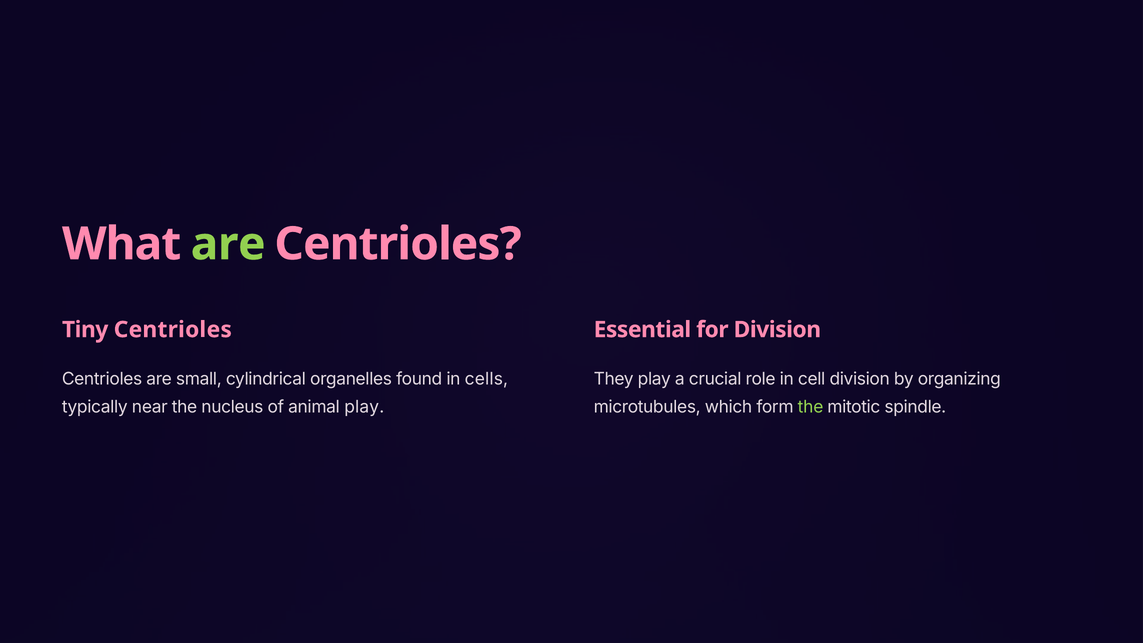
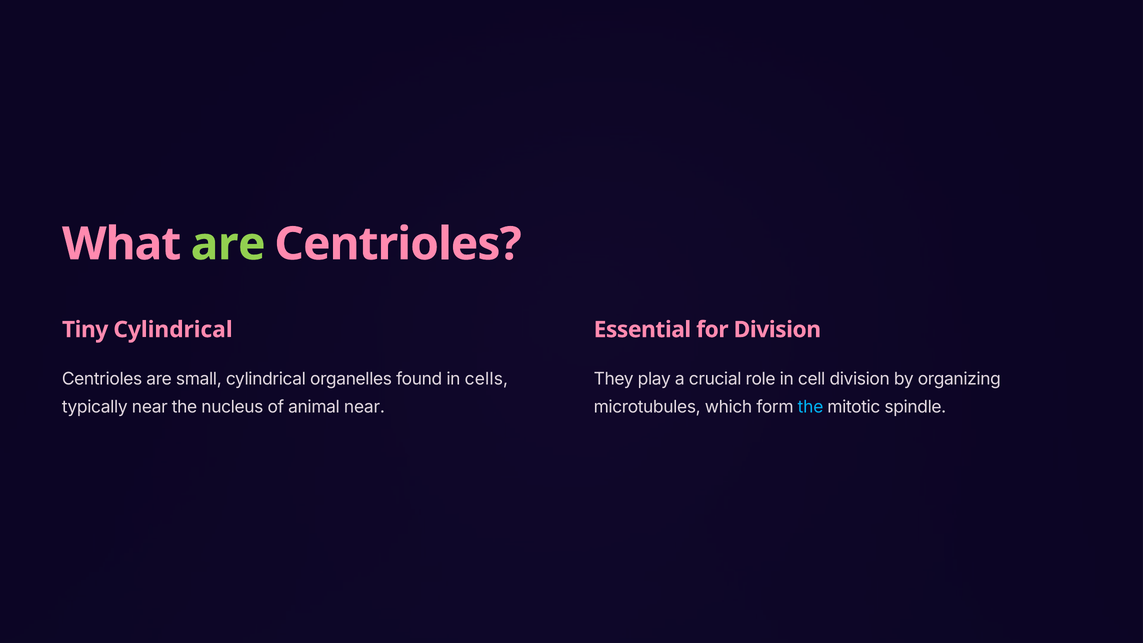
Tiny Centrioles: Centrioles -> Cylindrical (173, 330)
animal play: play -> near (364, 407)
the colour: light green -> light blue (811, 407)
